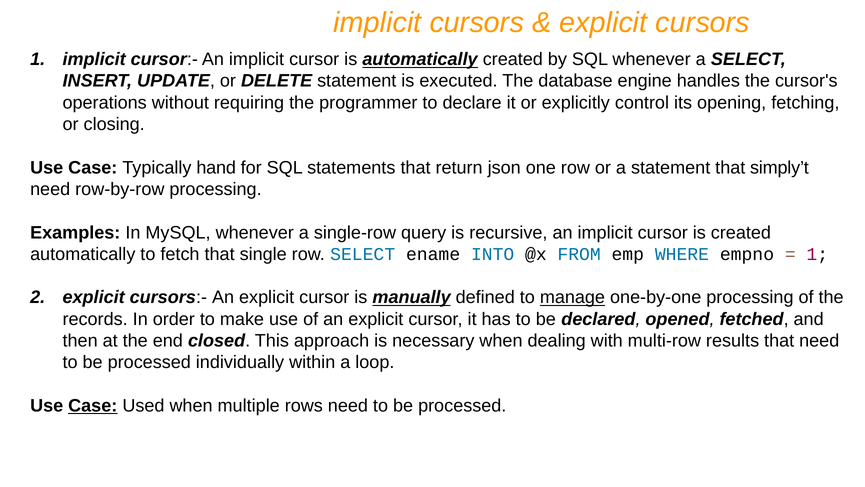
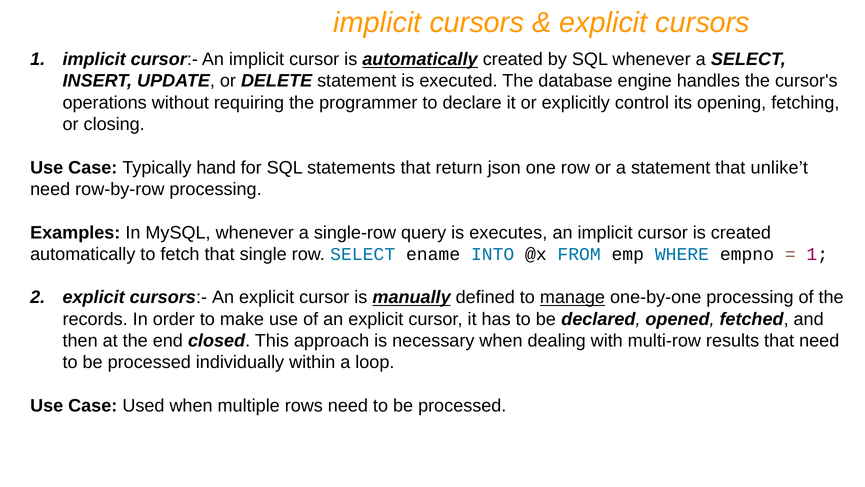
simply’t: simply’t -> unlike’t (779, 167)
recursive: recursive -> executes (508, 232)
Case underline: present -> none (93, 405)
